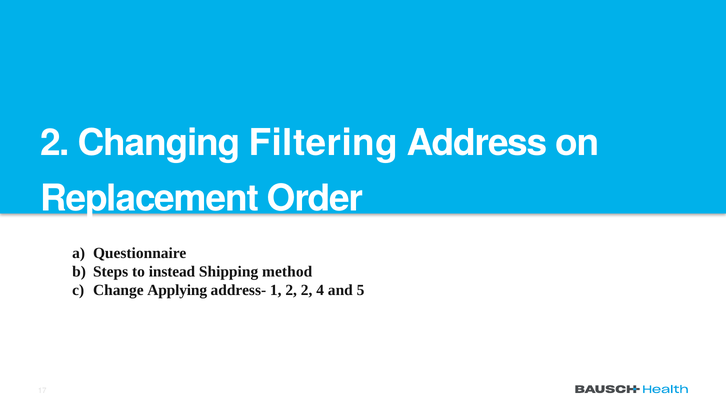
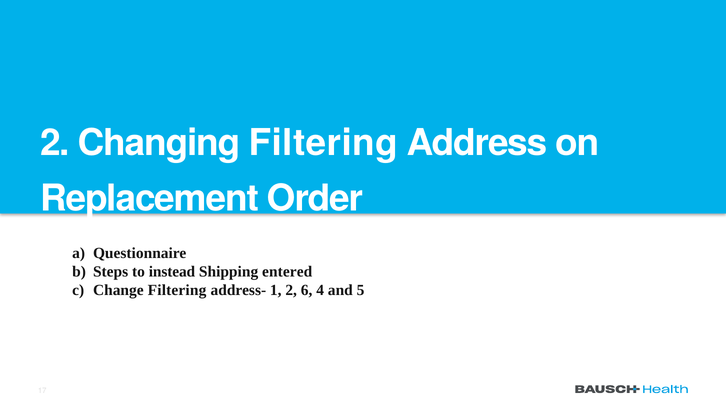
method: method -> entered (287, 272)
Change Applying: Applying -> Filtering (177, 291)
2 2: 2 -> 6 (307, 291)
